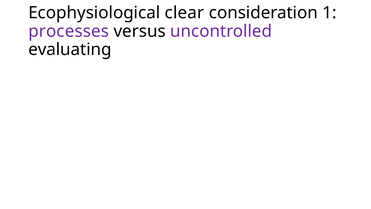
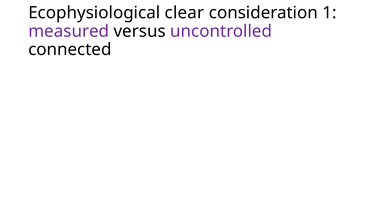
processes: processes -> measured (69, 31)
evaluating: evaluating -> connected (70, 50)
